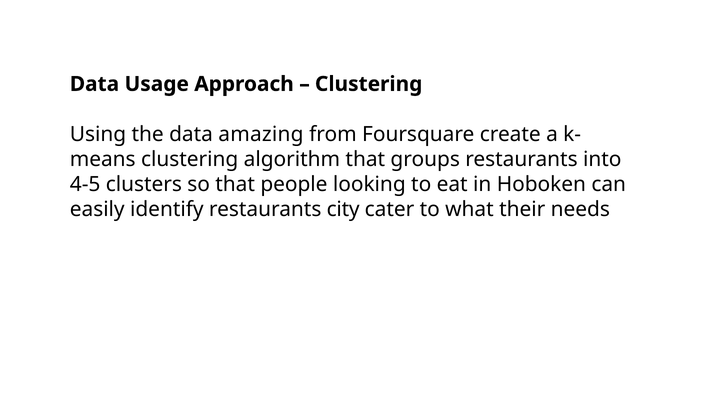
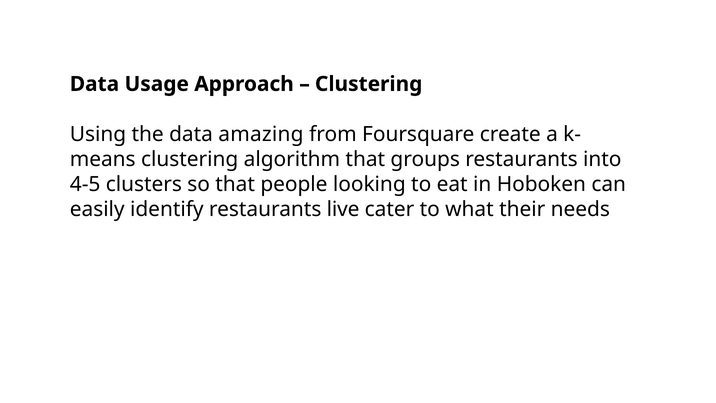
city: city -> live (343, 209)
